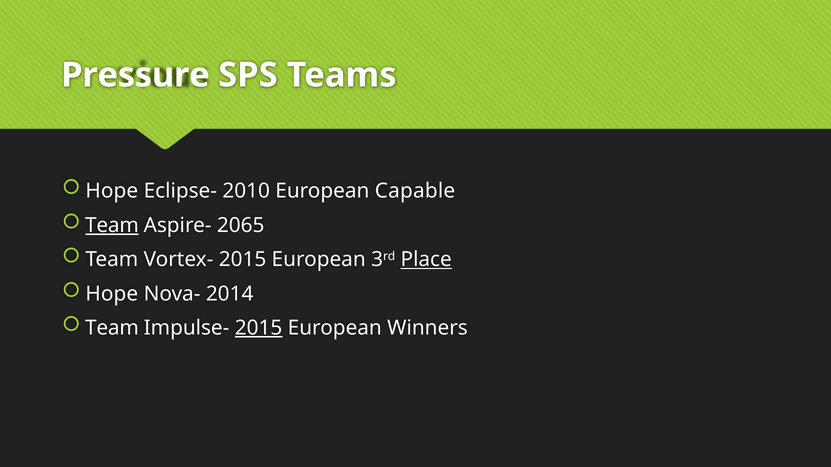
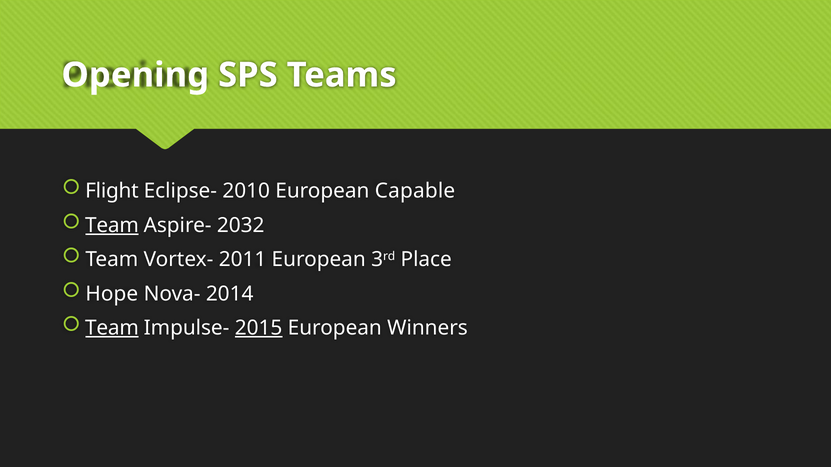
Pressure: Pressure -> Opening (135, 75)
Hope: Hope -> Flight (112, 191)
2065: 2065 -> 2032 (241, 225)
Vortex- 2015: 2015 -> 2011 (243, 260)
Place underline: present -> none (426, 260)
Team underline: none -> present (112, 328)
